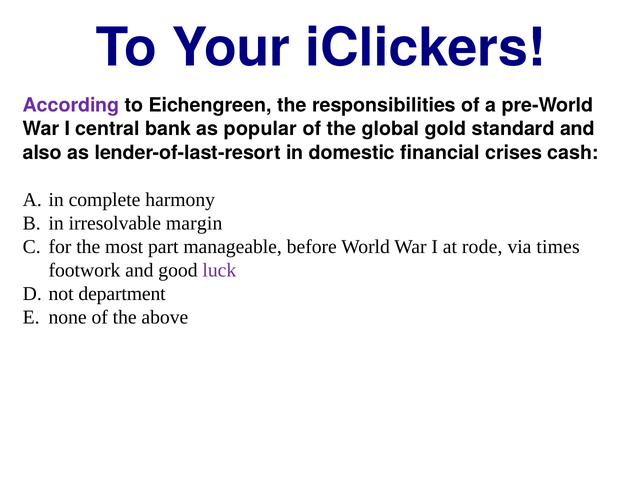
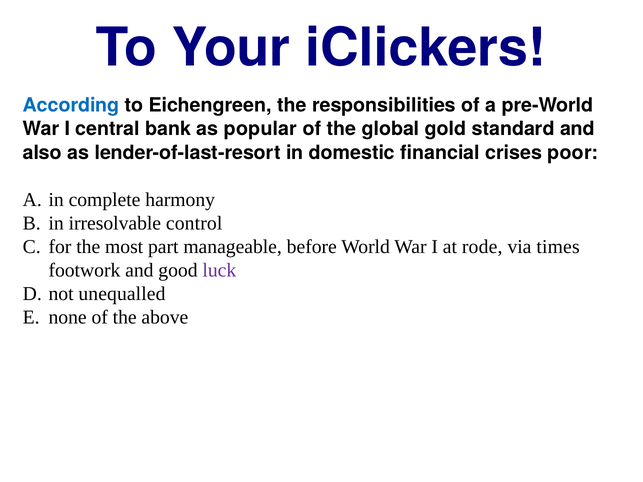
According colour: purple -> blue (71, 105)
cash: cash -> poor (573, 153)
margin: margin -> control (194, 223)
department: department -> unequalled (122, 294)
